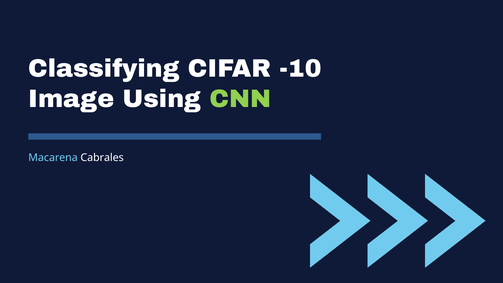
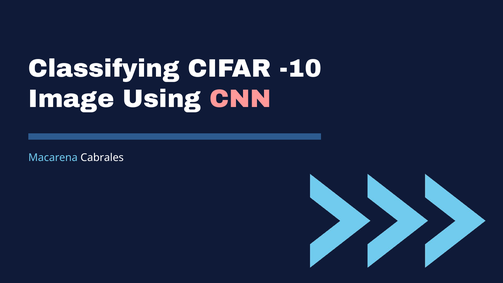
CNN colour: light green -> pink (240, 99)
